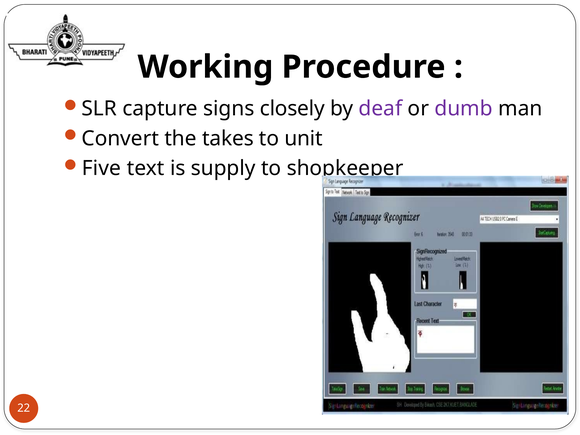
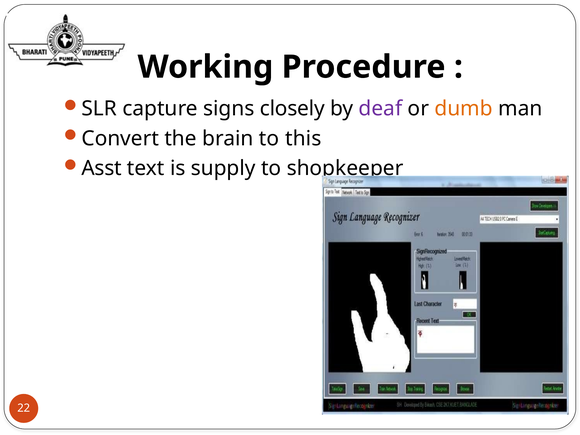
dumb colour: purple -> orange (464, 109)
takes: takes -> brain (228, 139)
unit: unit -> this (303, 139)
Five: Five -> Asst (102, 168)
